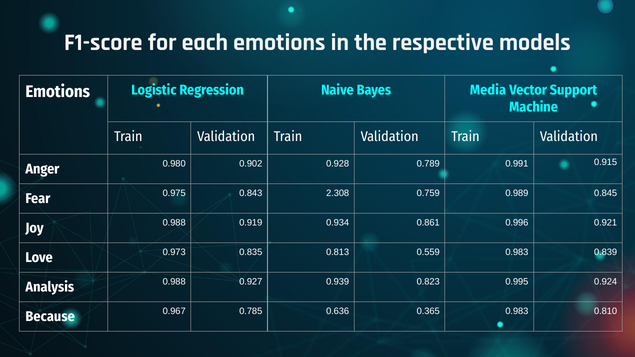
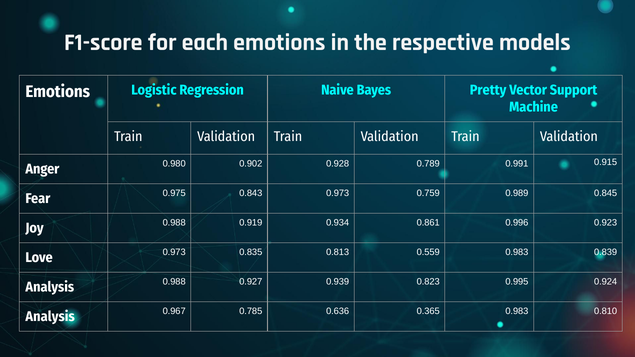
Media: Media -> Pretty (488, 90)
0.843 2.308: 2.308 -> 0.973 (338, 193)
0.921: 0.921 -> 0.923 (606, 223)
Because: Because -> Analysis (50, 317)
